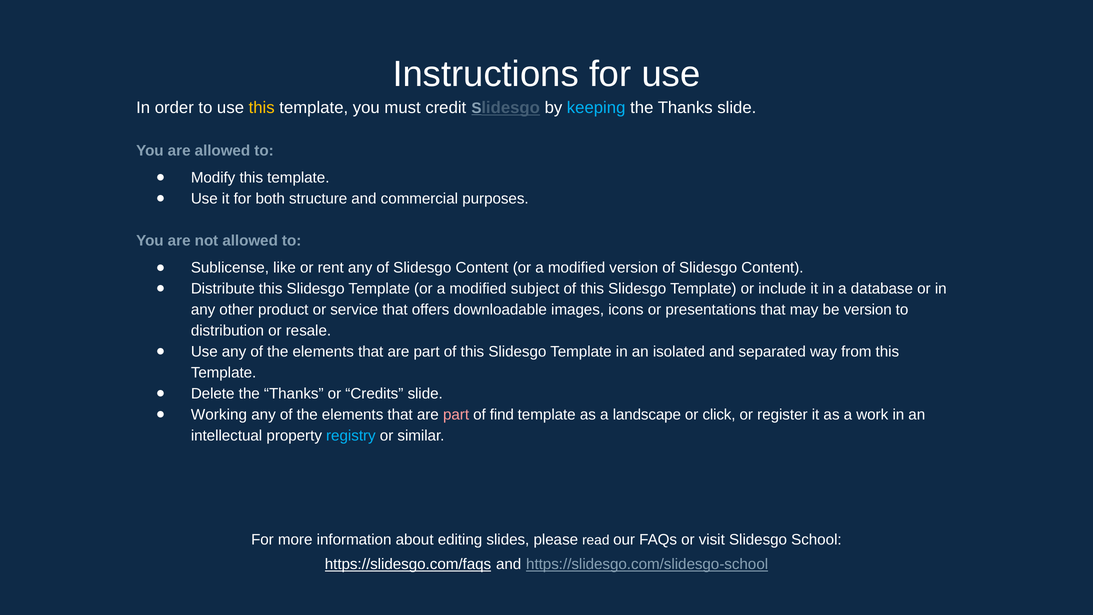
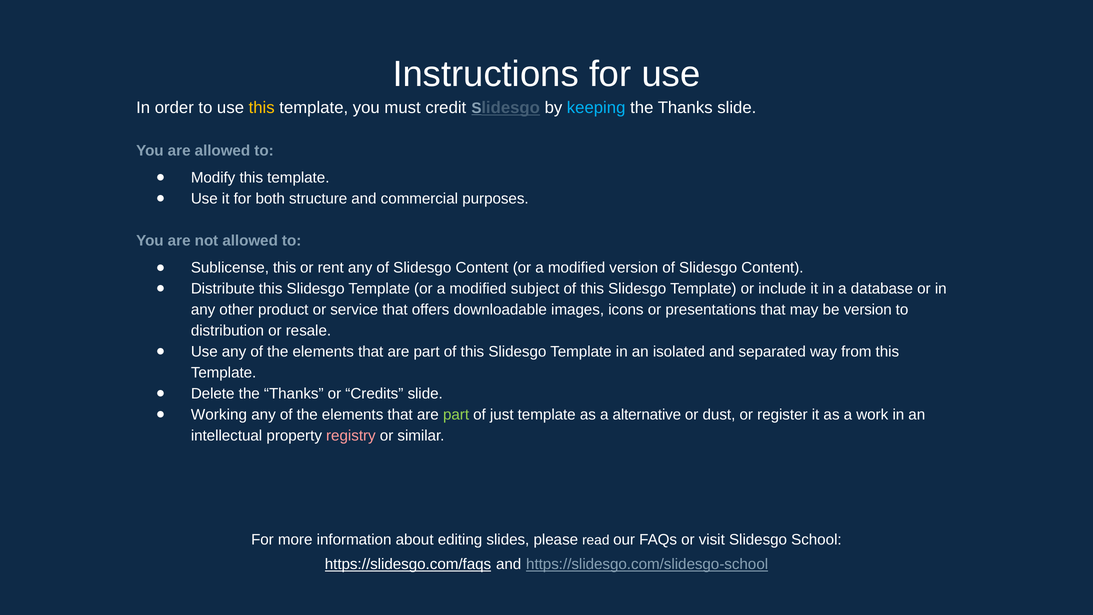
Sublicense like: like -> this (285, 268)
part colour: pink -> light green (456, 415)
find: find -> just (502, 415)
landscape: landscape -> alternative (647, 415)
click: click -> dust (719, 415)
registry colour: light blue -> pink (351, 435)
